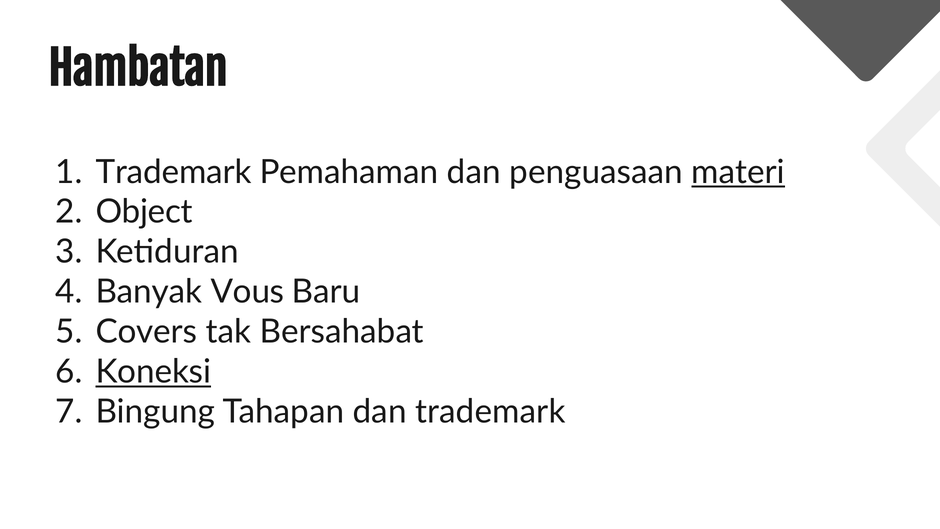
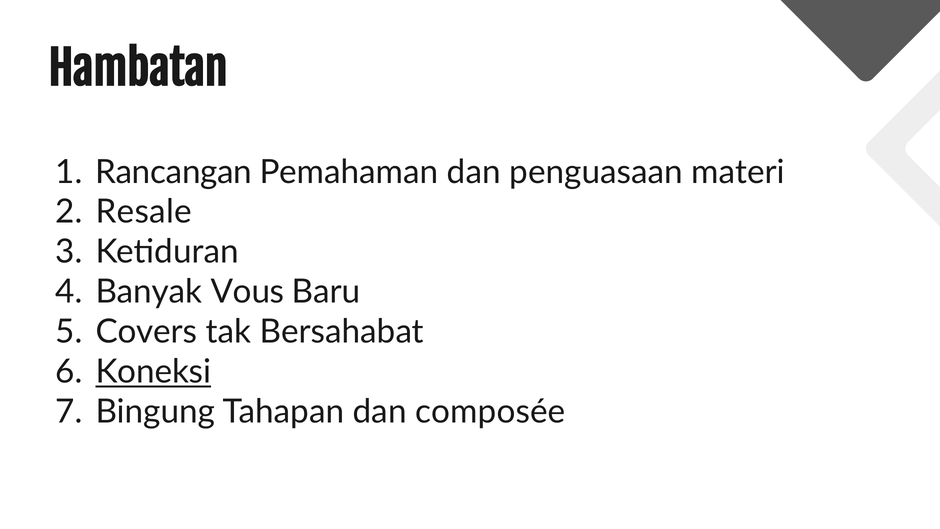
Trademark: Trademark -> Rancangan (174, 172)
materi underline: present -> none (738, 172)
Object: Object -> Resale (144, 212)
dan trademark: trademark -> composée (490, 412)
